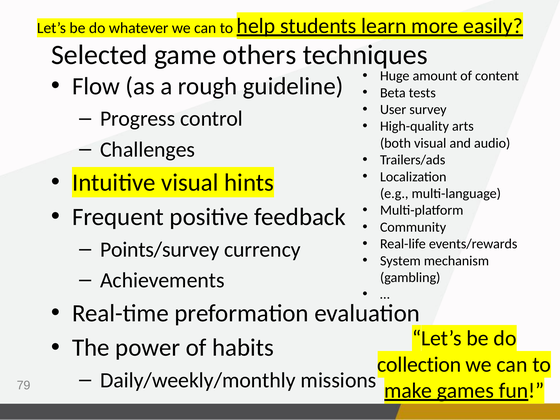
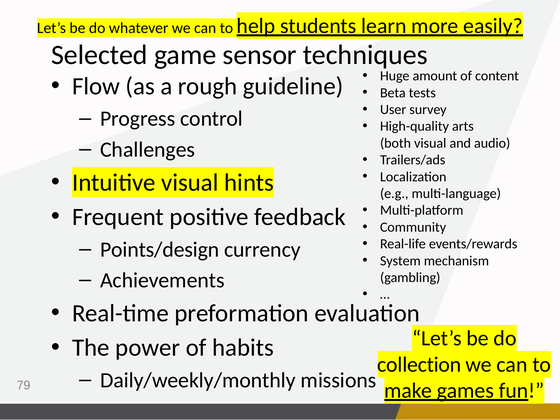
others: others -> sensor (260, 55)
Points/survey: Points/survey -> Points/design (160, 249)
